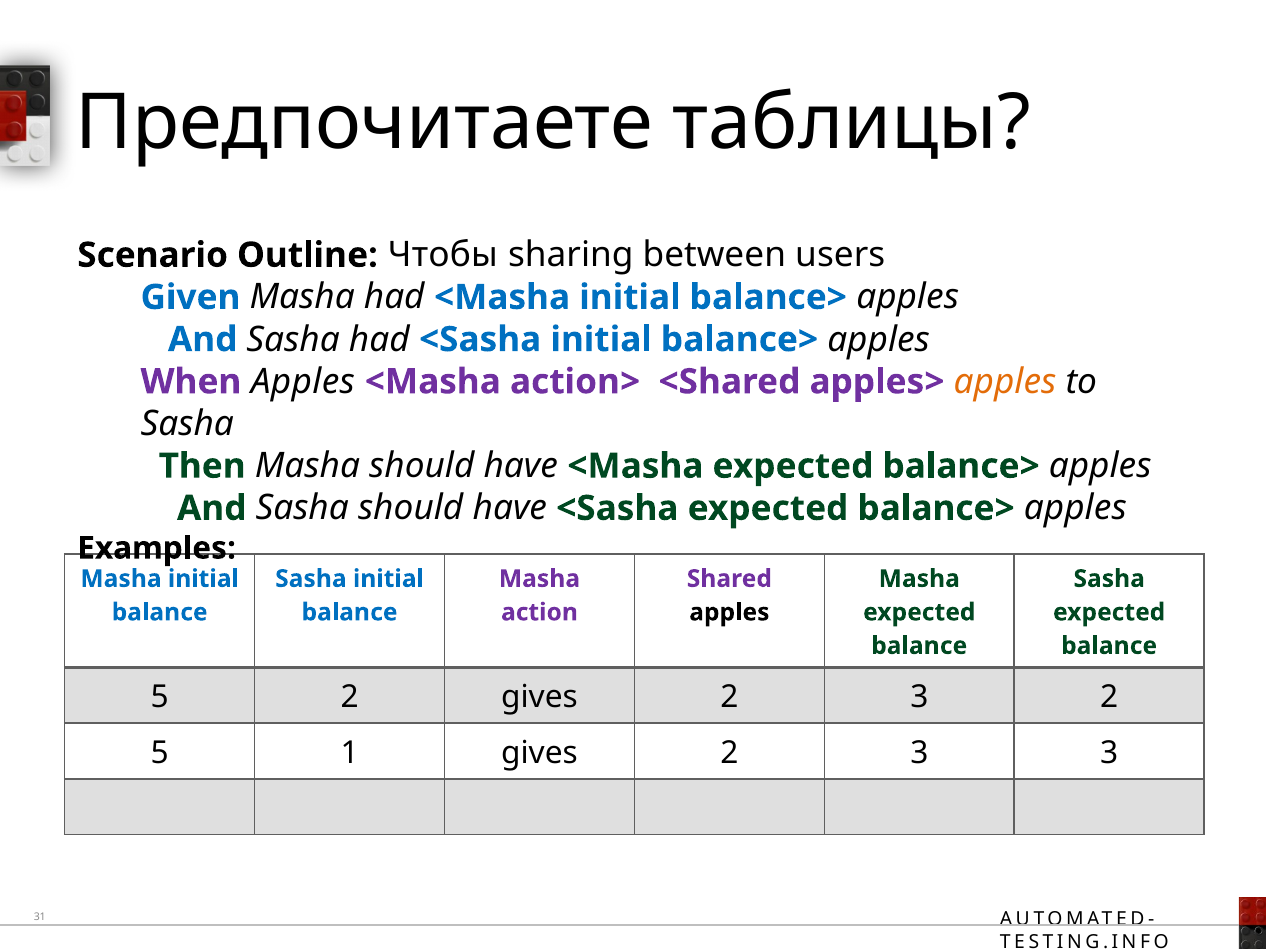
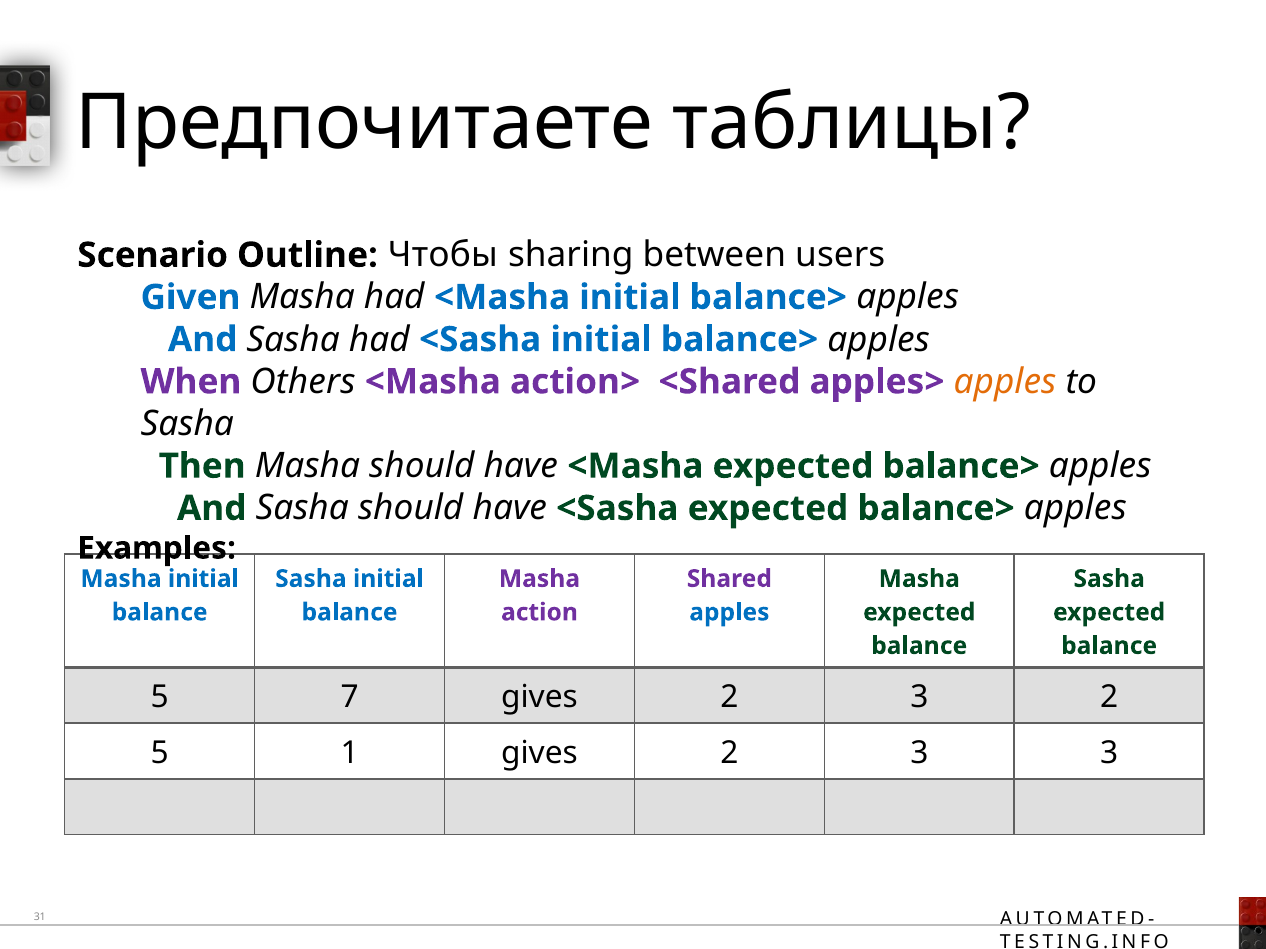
When Apples: Apples -> Others (303, 382)
apples colour: black -> blue (729, 613)
5 2: 2 -> 7 (350, 697)
